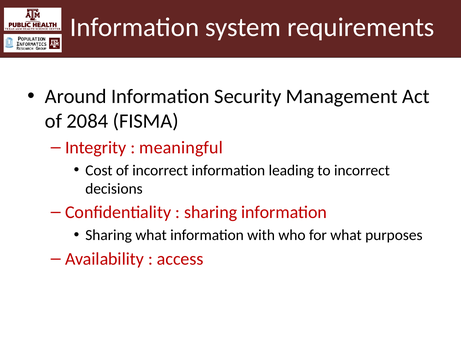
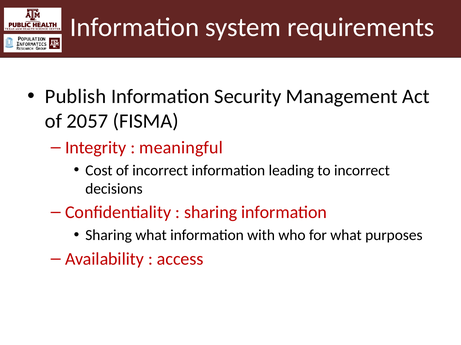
Around: Around -> Publish (76, 97)
2084: 2084 -> 2057 (87, 121)
